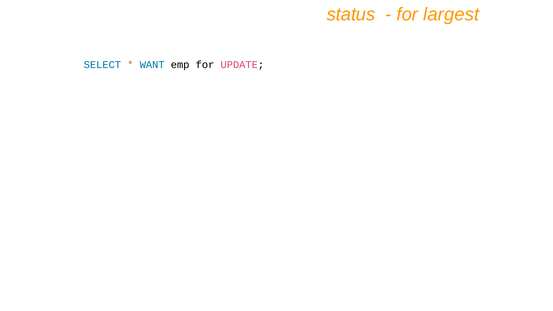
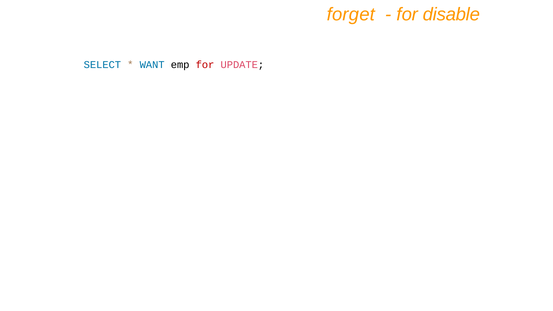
status: status -> forget (351, 14)
largest: largest -> disable (451, 14)
for colour: black -> red (205, 65)
